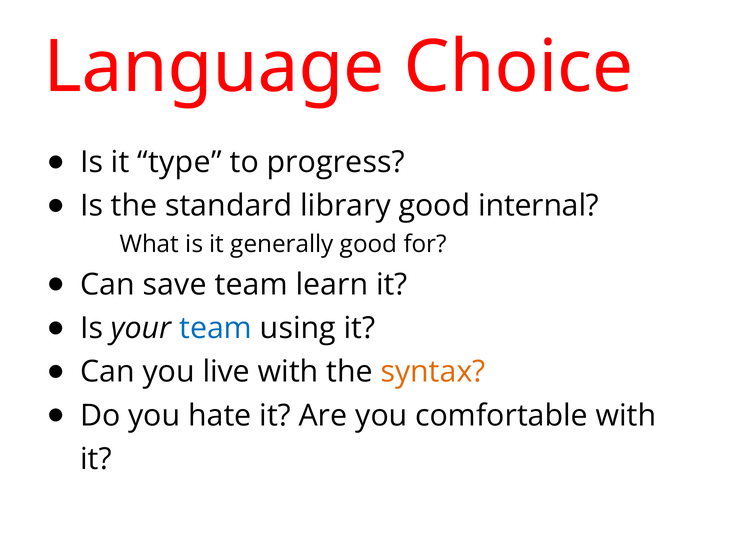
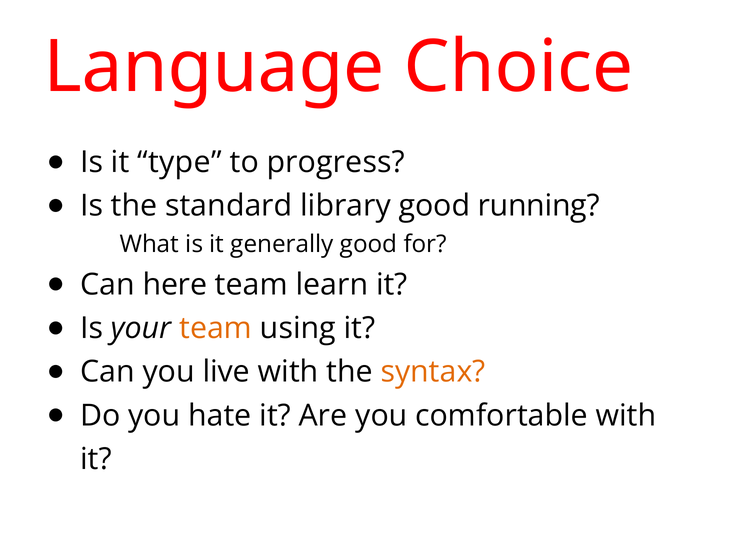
internal: internal -> running (539, 206)
save: save -> here (175, 285)
team colour: blue -> orange (216, 329)
